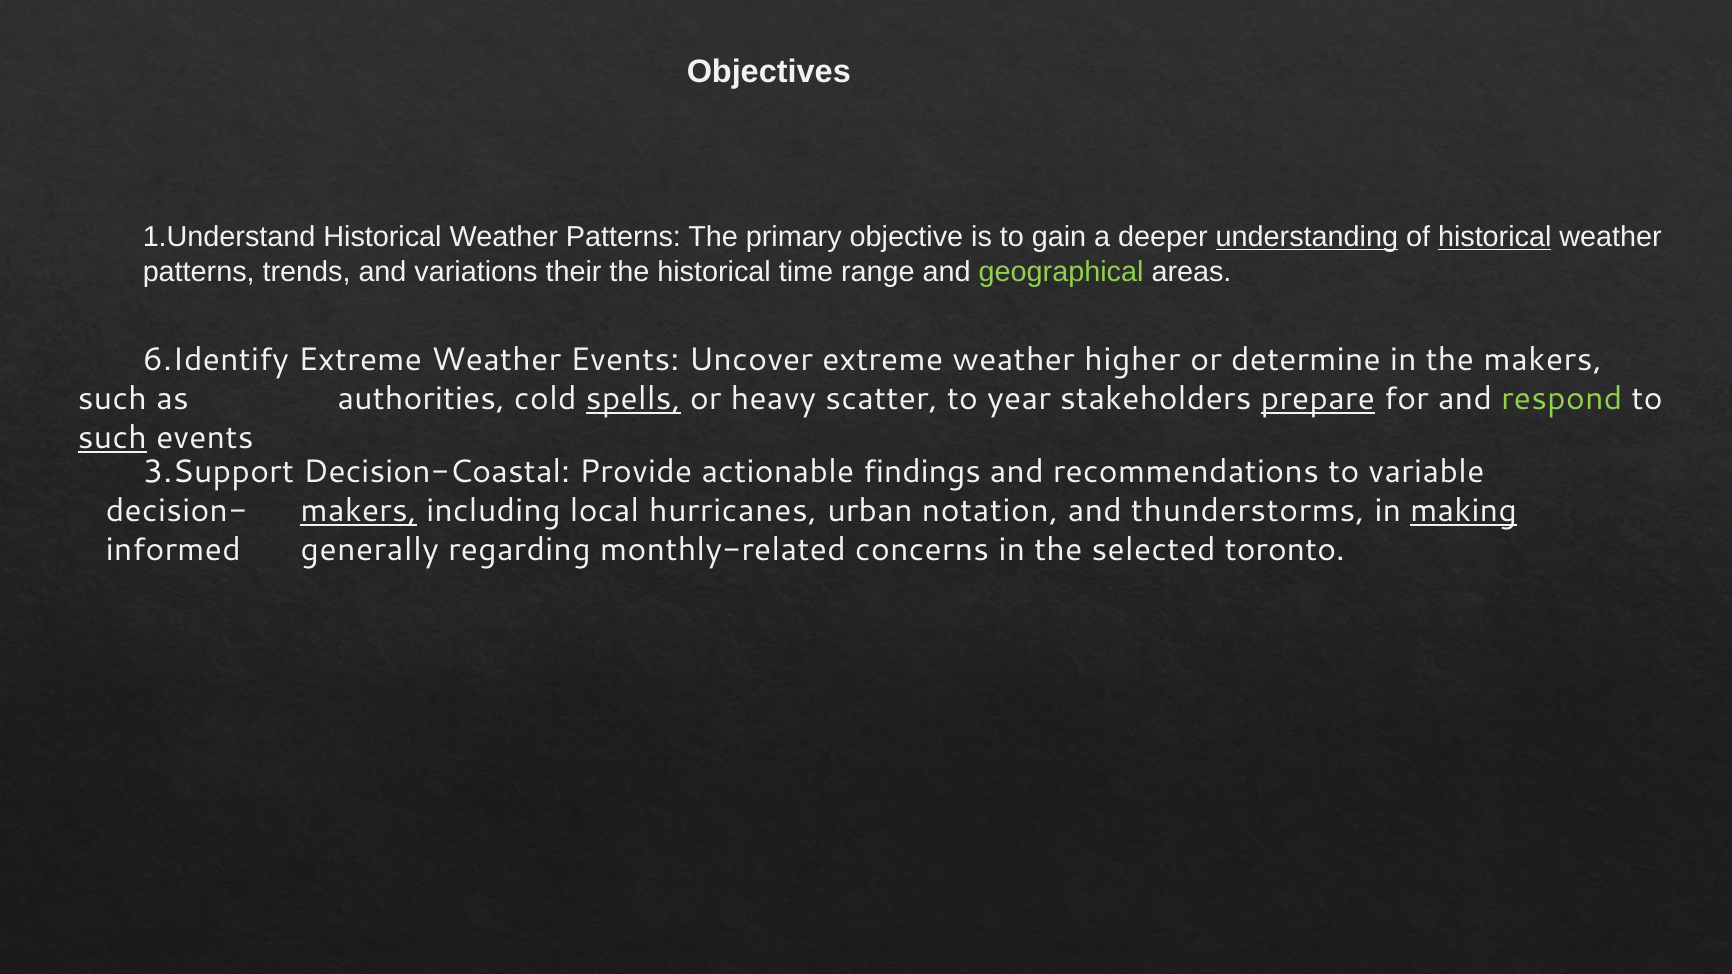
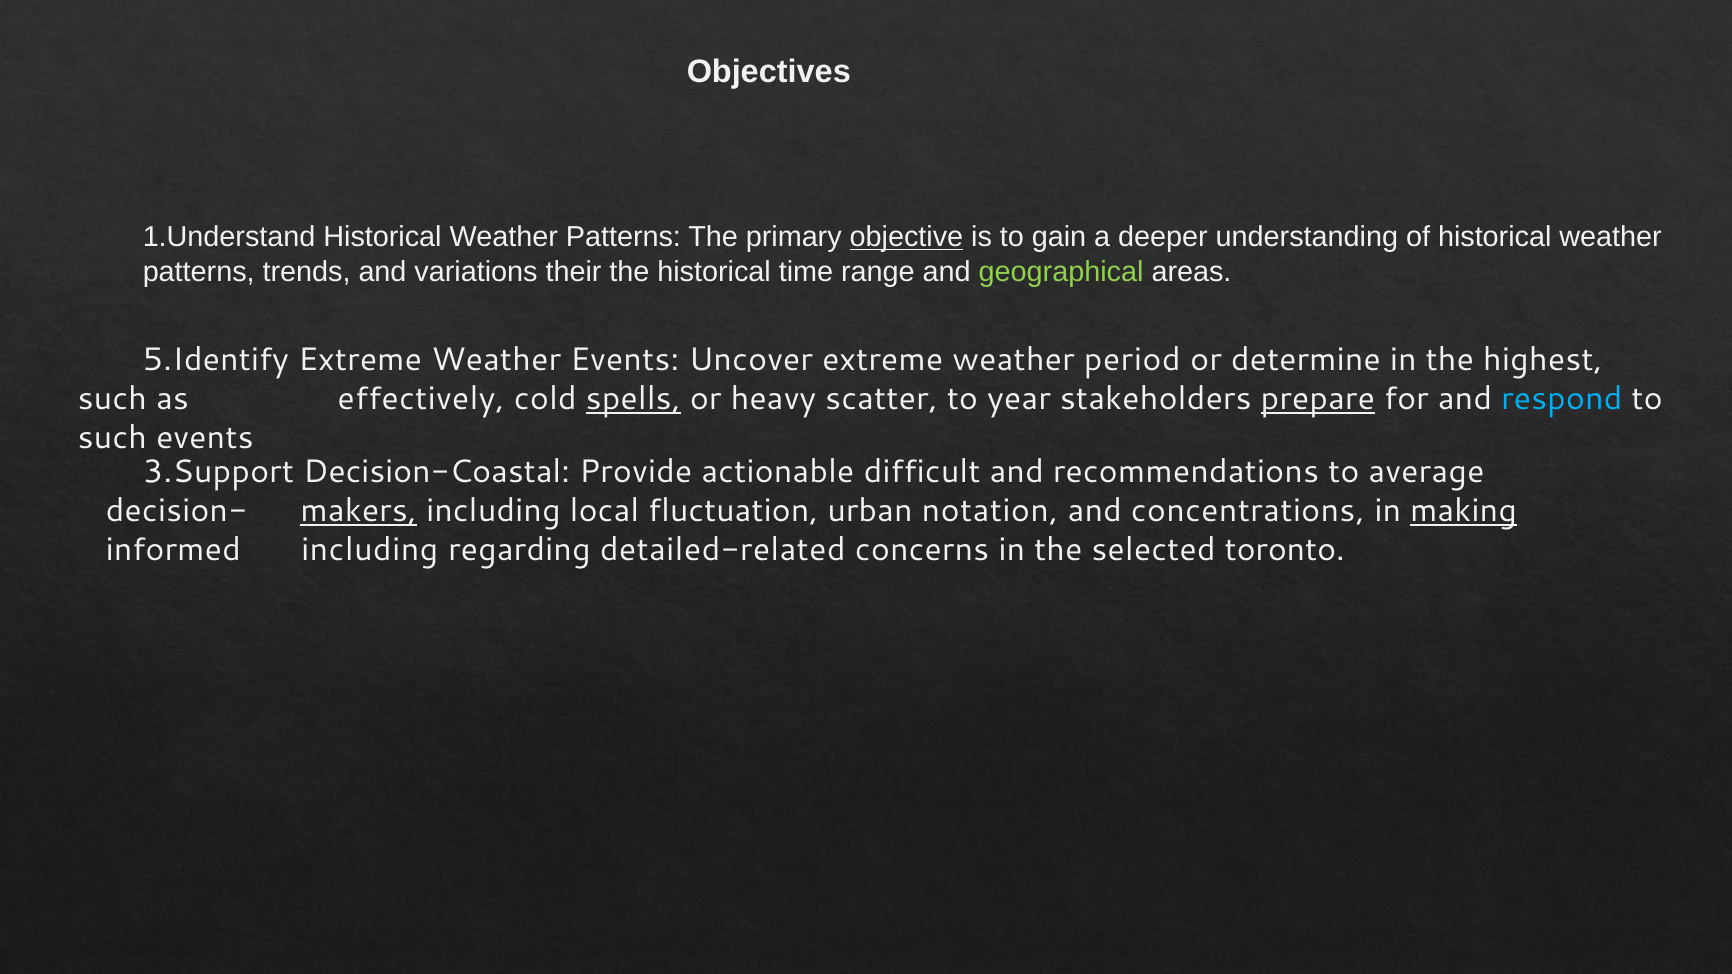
objective underline: none -> present (906, 237)
understanding underline: present -> none (1307, 237)
historical underline: present -> none (1495, 237)
6.Identify: 6.Identify -> 5.Identify (216, 360)
higher: higher -> period (1132, 360)
the makers: makers -> highest (1543, 360)
authorities: authorities -> effectively (421, 399)
respond colour: light green -> light blue (1562, 399)
such underline: present -> none (112, 438)
findings: findings -> difficult (922, 472)
variable: variable -> average (1427, 472)
hurricanes: hurricanes -> fluctuation (733, 511)
thunderstorms: thunderstorms -> concentrations (1248, 511)
informed generally: generally -> including (370, 550)
monthly-related: monthly-related -> detailed-related (723, 550)
